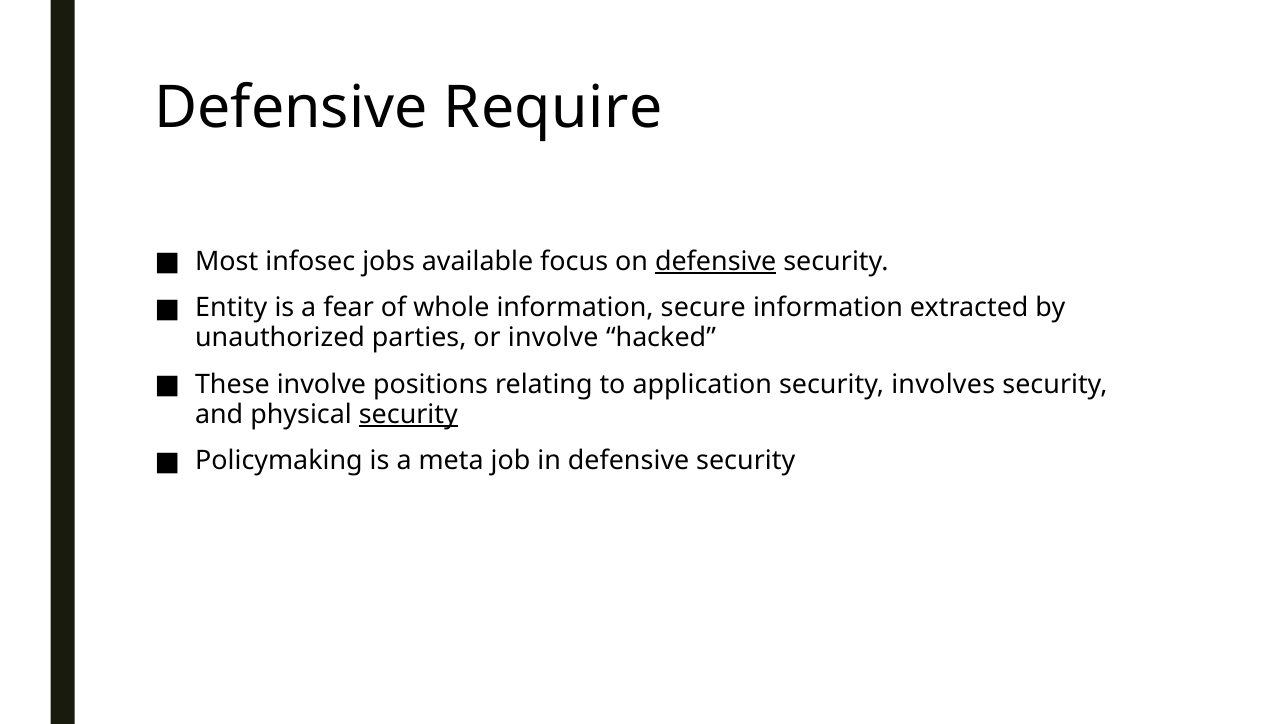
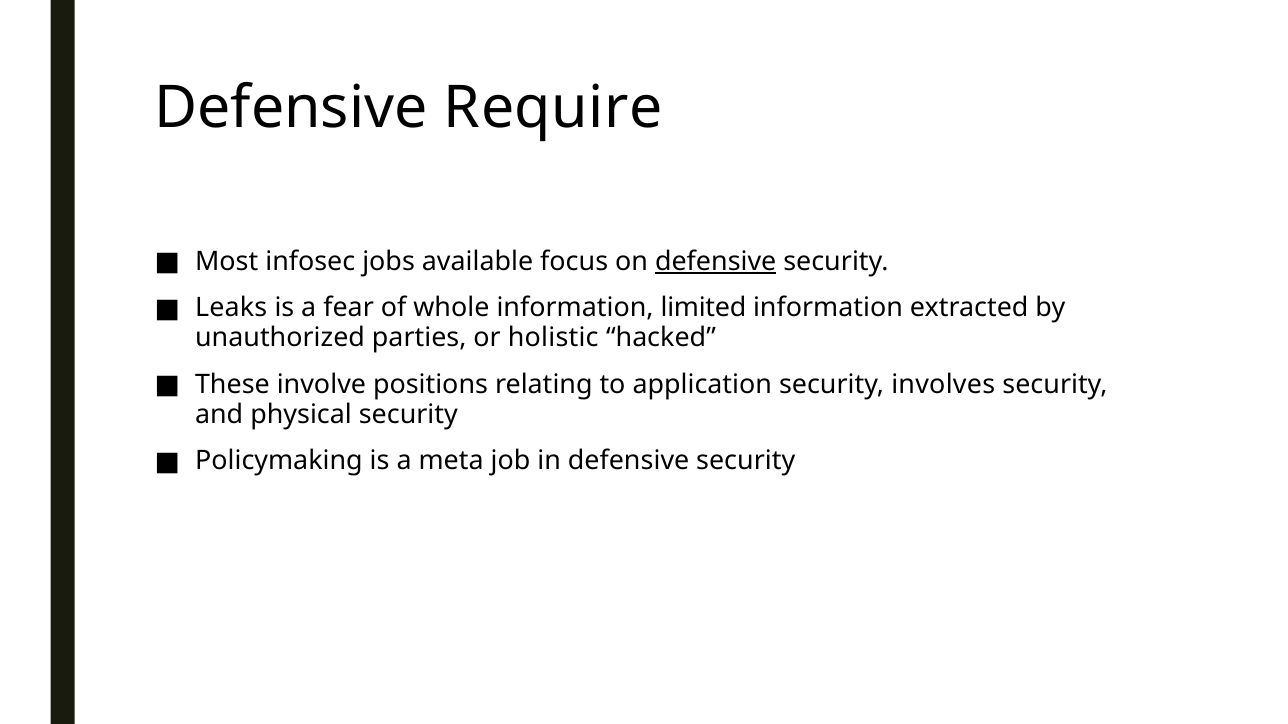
Entity: Entity -> Leaks (231, 308)
secure: secure -> limited (703, 308)
or involve: involve -> holistic (553, 338)
security underline: present -> none (408, 415)
